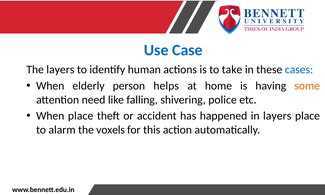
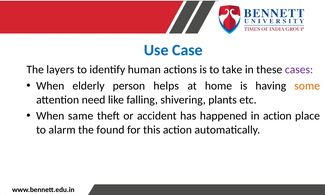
cases colour: blue -> purple (299, 70)
police: police -> plants (223, 100)
When place: place -> same (81, 116)
in layers: layers -> action (277, 116)
voxels: voxels -> found (110, 130)
